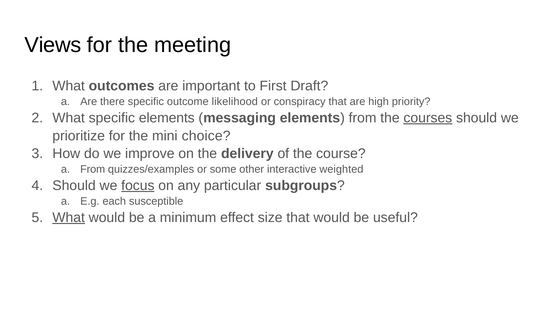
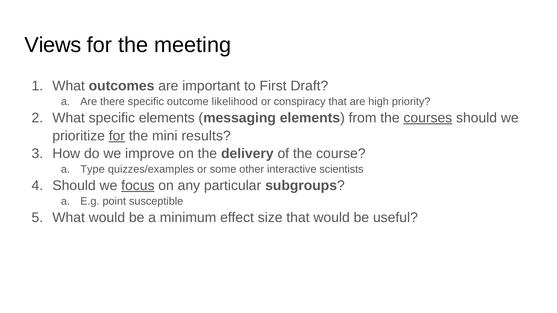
for underline: none -> present (117, 136)
choice: choice -> results (206, 136)
a From: From -> Type (93, 170)
weighted: weighted -> scientists (342, 170)
each: each -> point (114, 201)
What underline: present -> none (69, 218)
